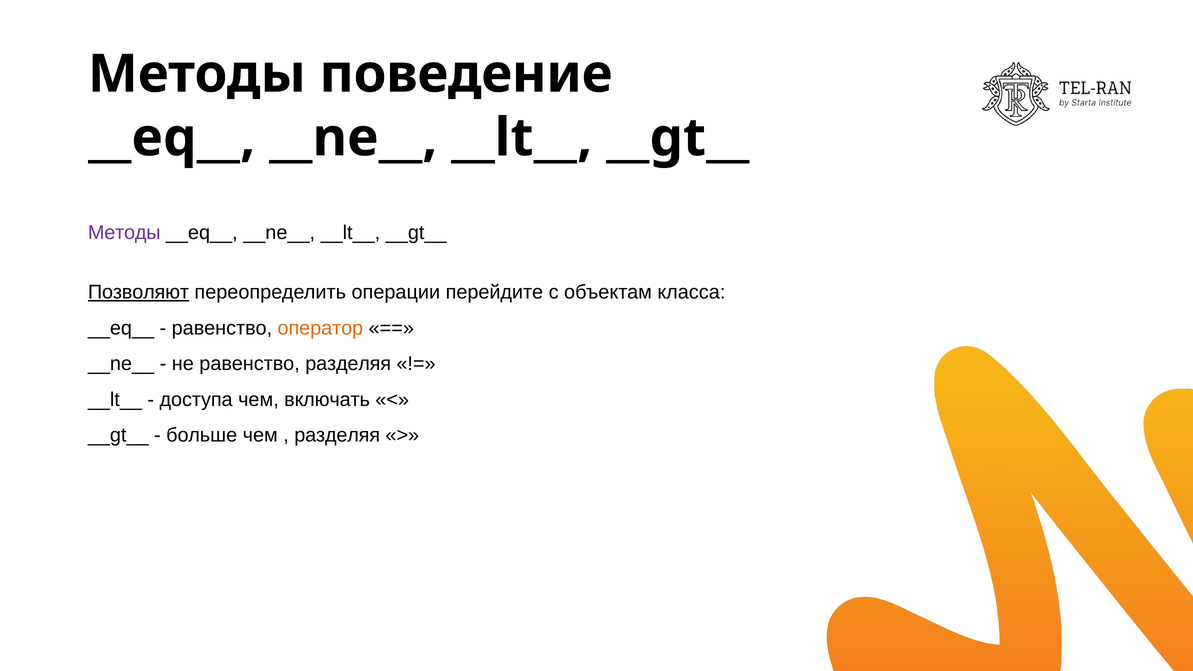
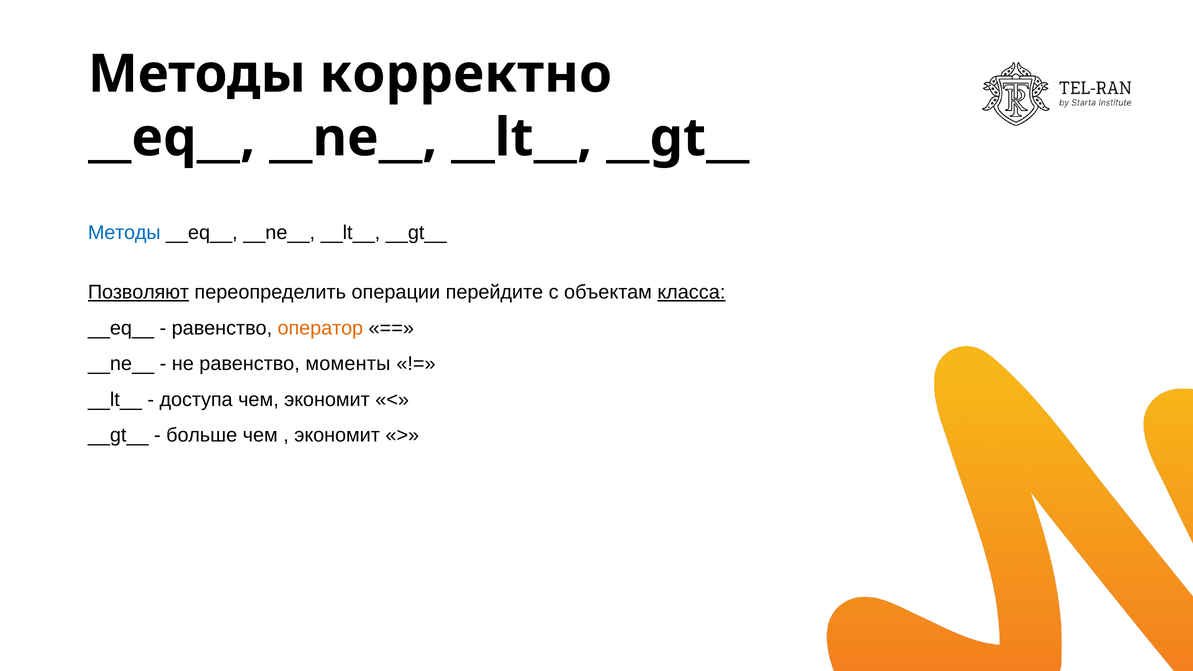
поведение: поведение -> корректно (466, 74)
Методы colour: purple -> blue (124, 233)
класса underline: none -> present (691, 292)
равенство разделяя: разделяя -> моменты (348, 364)
чем включать: включать -> экономит (327, 400)
разделяя: разделяя -> экономит (337, 435)
